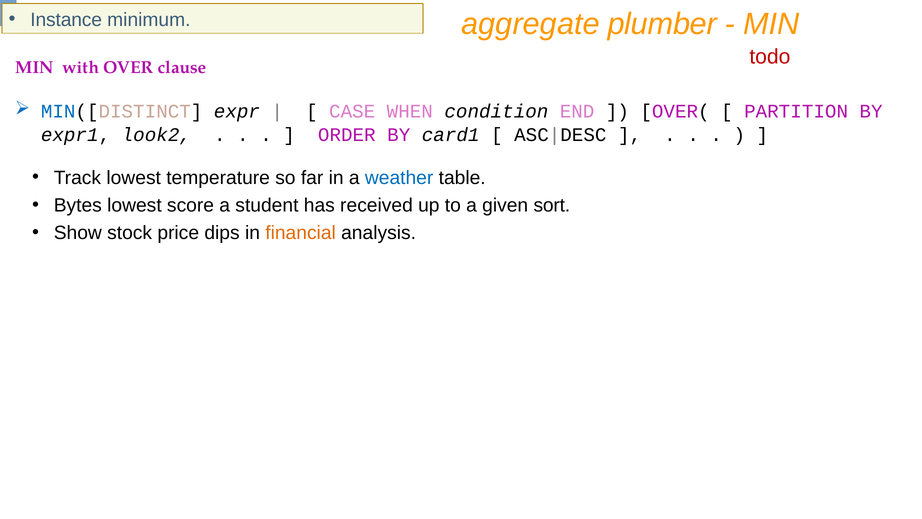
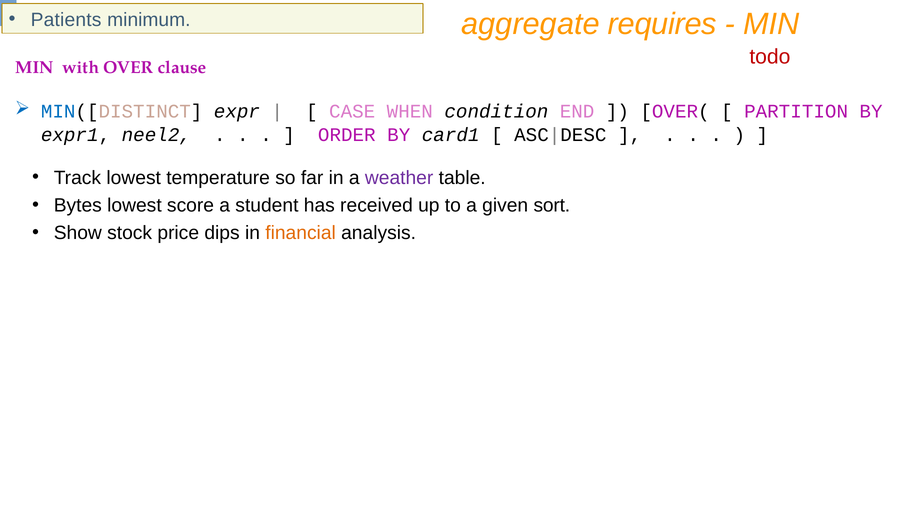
Instance: Instance -> Patients (66, 20)
plumber: plumber -> requires (662, 24)
look2: look2 -> neel2 (156, 135)
weather colour: blue -> purple (399, 178)
